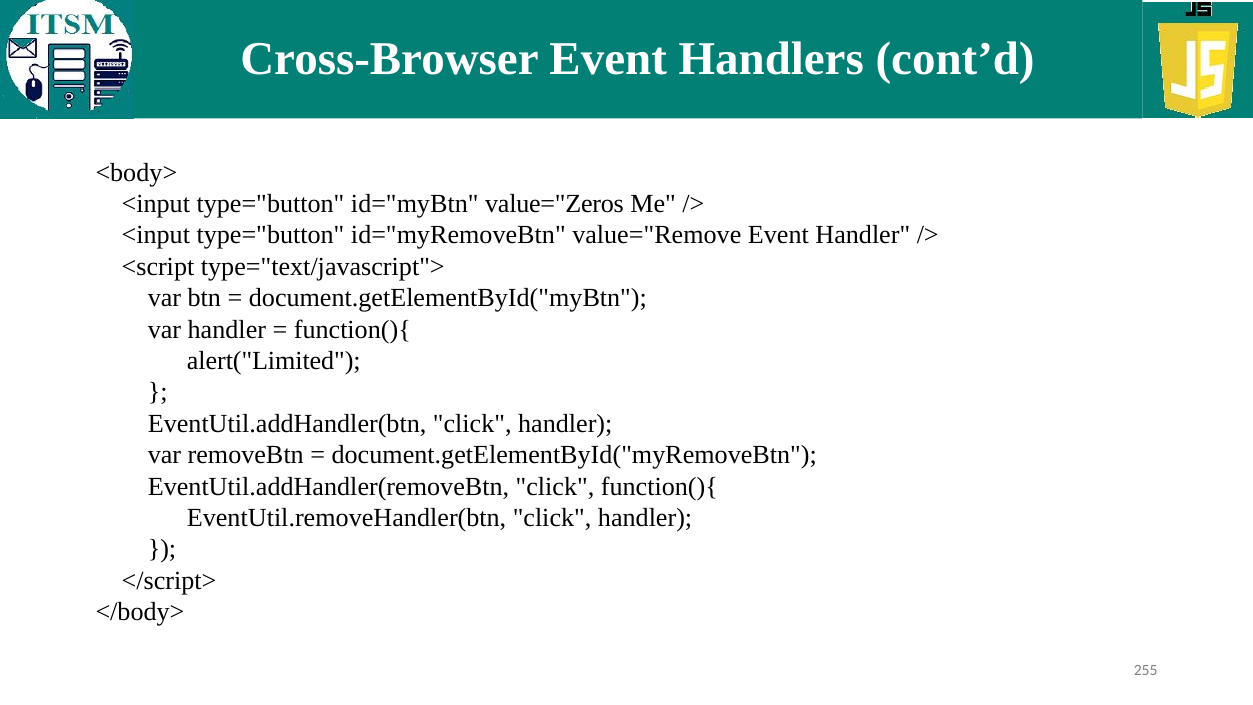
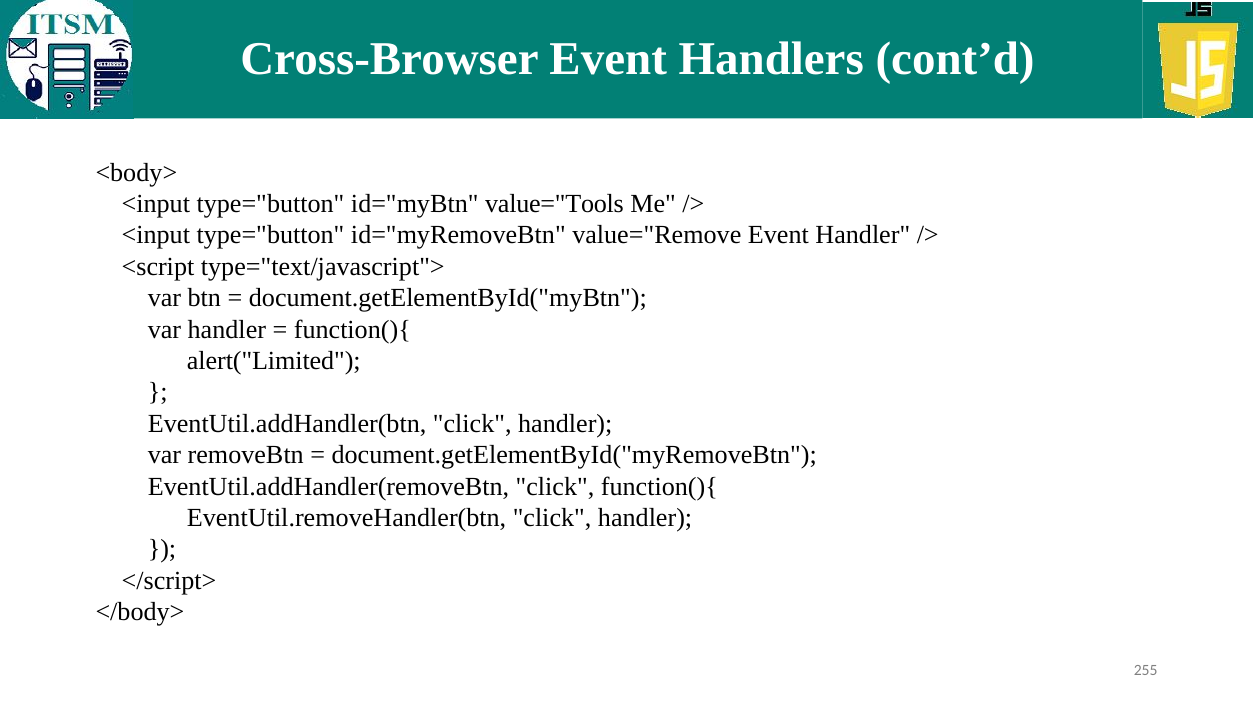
value="Zeros: value="Zeros -> value="Tools (554, 204)
